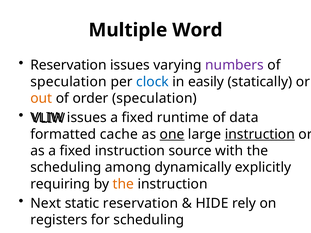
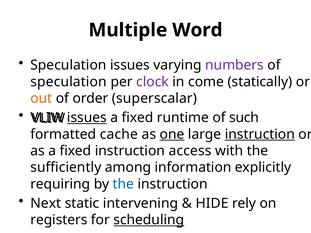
Reservation: Reservation -> Speculation (68, 65)
clock colour: blue -> purple (153, 82)
easily: easily -> come (206, 82)
order speculation: speculation -> superscalar (154, 98)
issues underline: none -> present (87, 118)
data: data -> such (244, 118)
source: source -> access (190, 151)
scheduling: scheduling -> sufficiently (66, 168)
dynamically: dynamically -> information (193, 168)
the colour: orange -> blue (123, 184)
static reservation: reservation -> intervening (141, 204)
scheduling underline: none -> present (149, 220)
